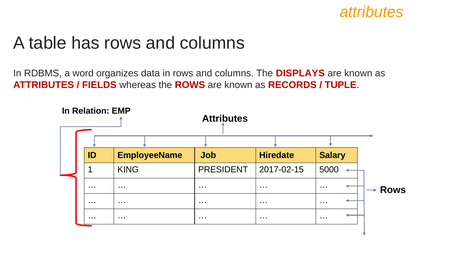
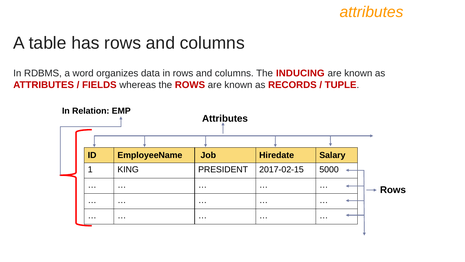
DISPLAYS: DISPLAYS -> INDUCING (300, 73)
